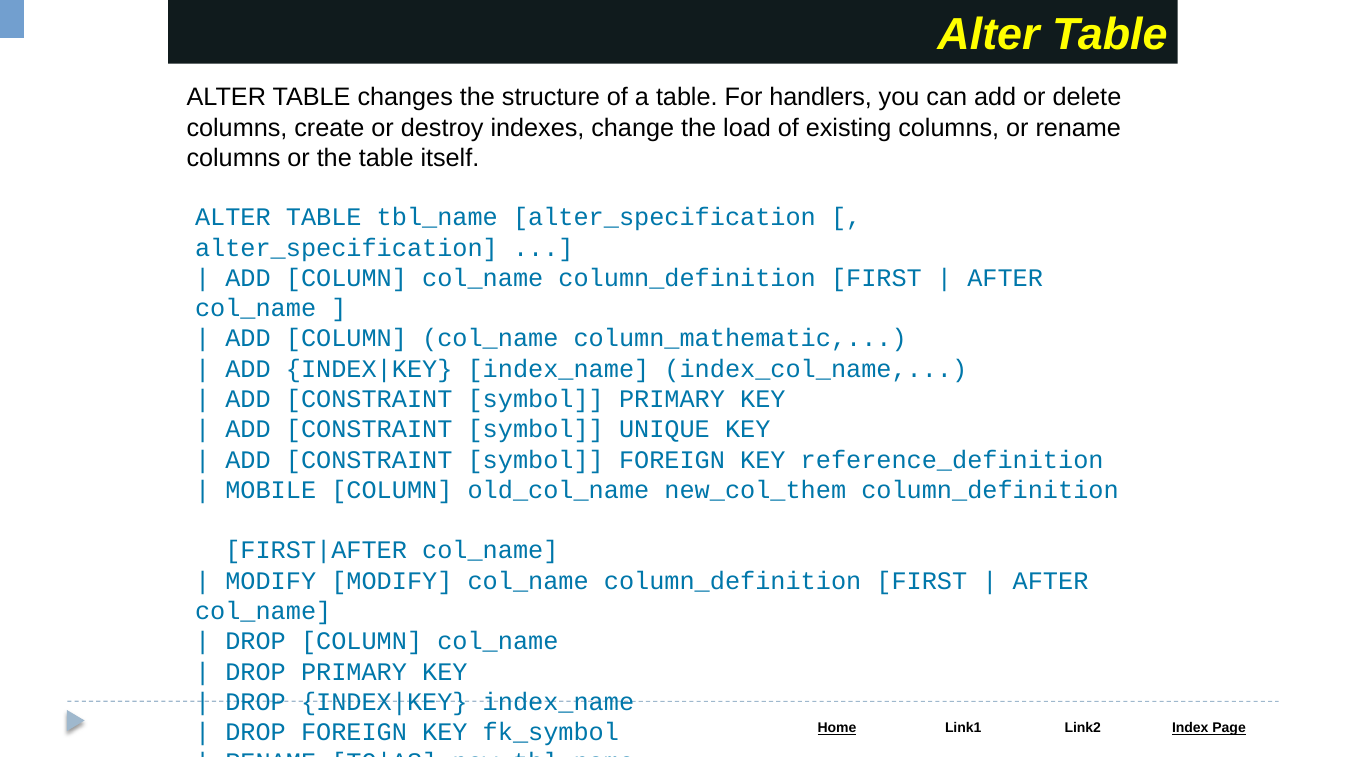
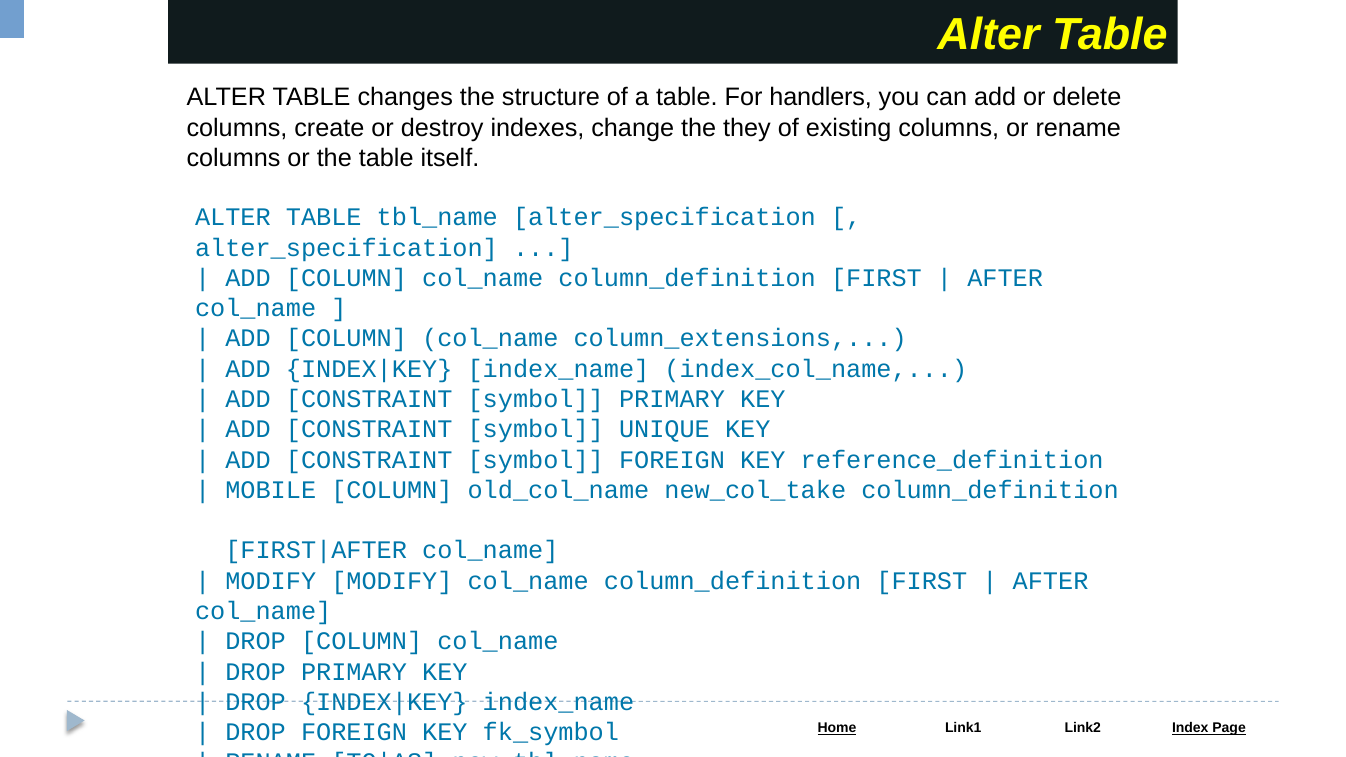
load: load -> they (747, 128)
column_mathematic: column_mathematic -> column_extensions (740, 339)
new_col_them: new_col_them -> new_col_take (755, 490)
